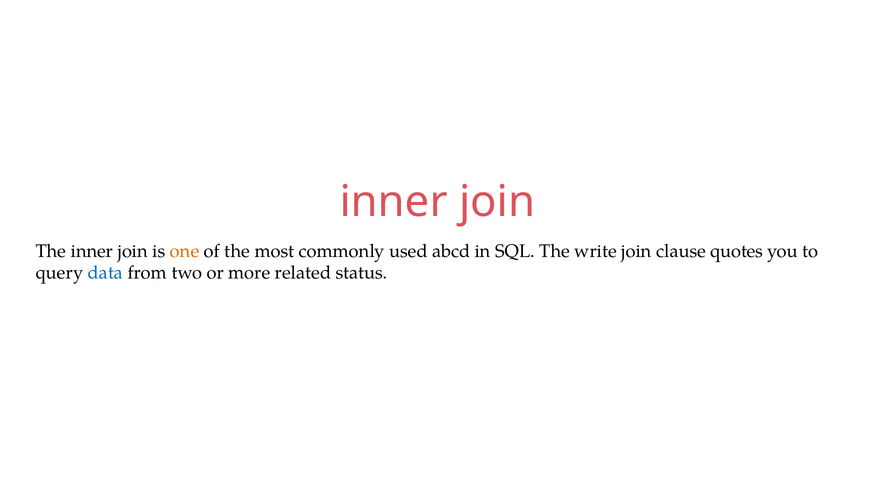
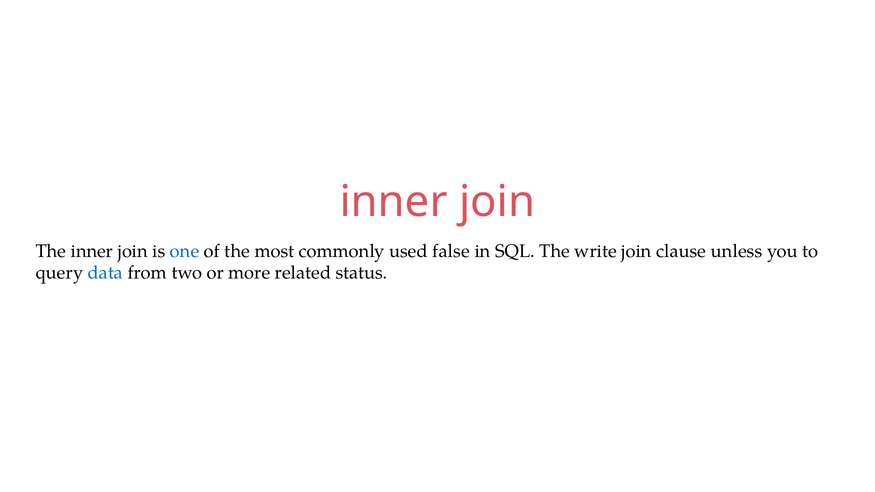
one colour: orange -> blue (185, 251)
abcd: abcd -> false (451, 251)
quotes: quotes -> unless (737, 251)
